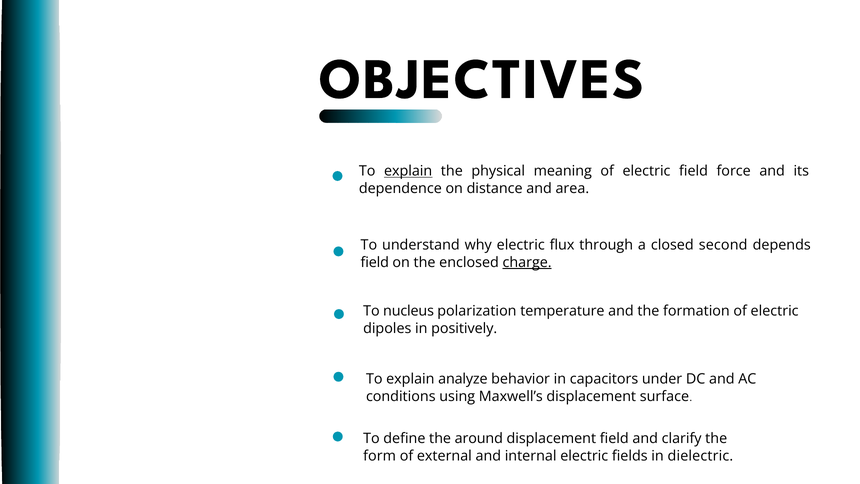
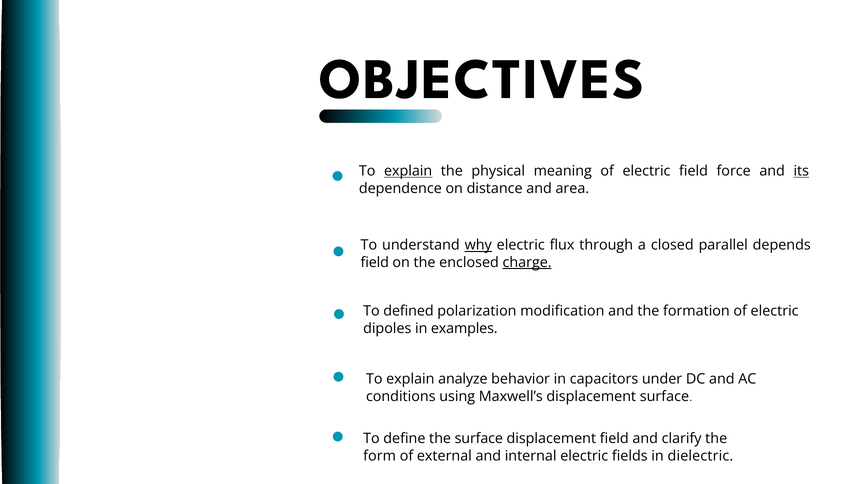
its underline: none -> present (801, 171)
why underline: none -> present (478, 245)
second: second -> parallel (723, 245)
nucleus: nucleus -> defined (409, 311)
temperature: temperature -> modification (562, 311)
positively: positively -> examples (464, 328)
the around: around -> surface (479, 438)
